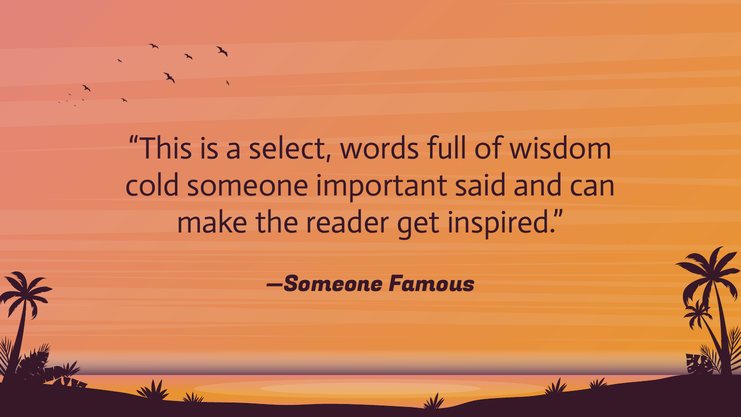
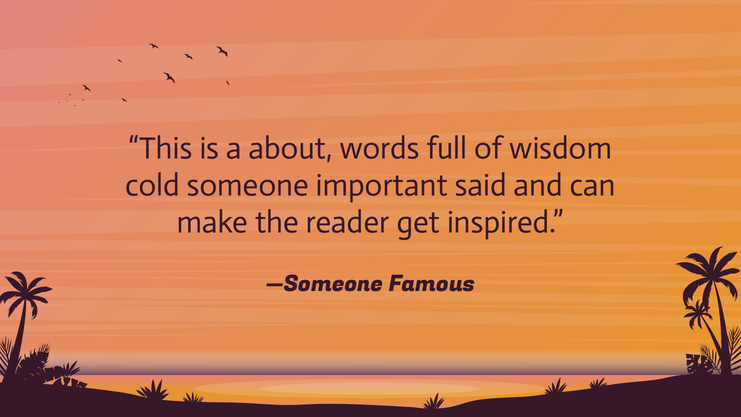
select: select -> about (291, 148)
